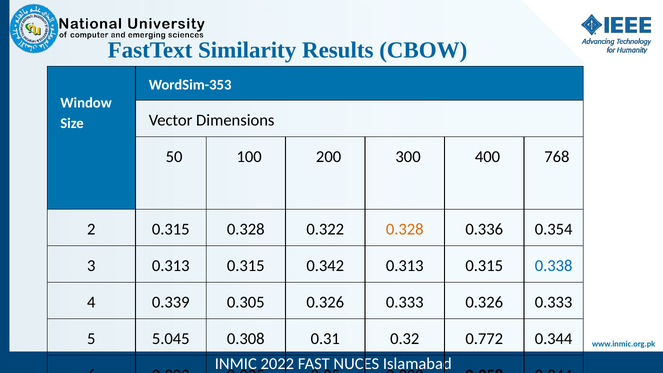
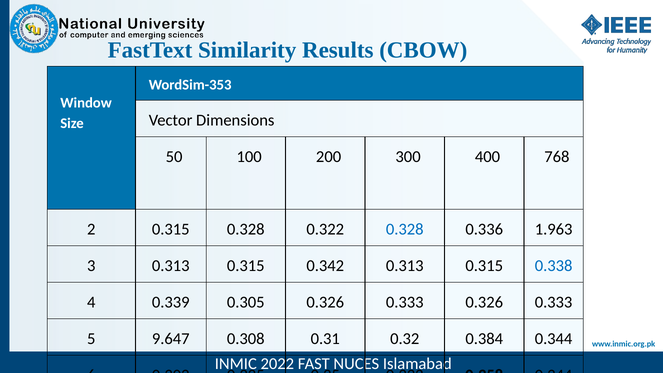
0.328 colour: orange -> blue (405, 229)
0.354: 0.354 -> 1.963 (554, 229)
5.045: 5.045 -> 9.647 (171, 339)
0.772: 0.772 -> 0.384 (484, 339)
